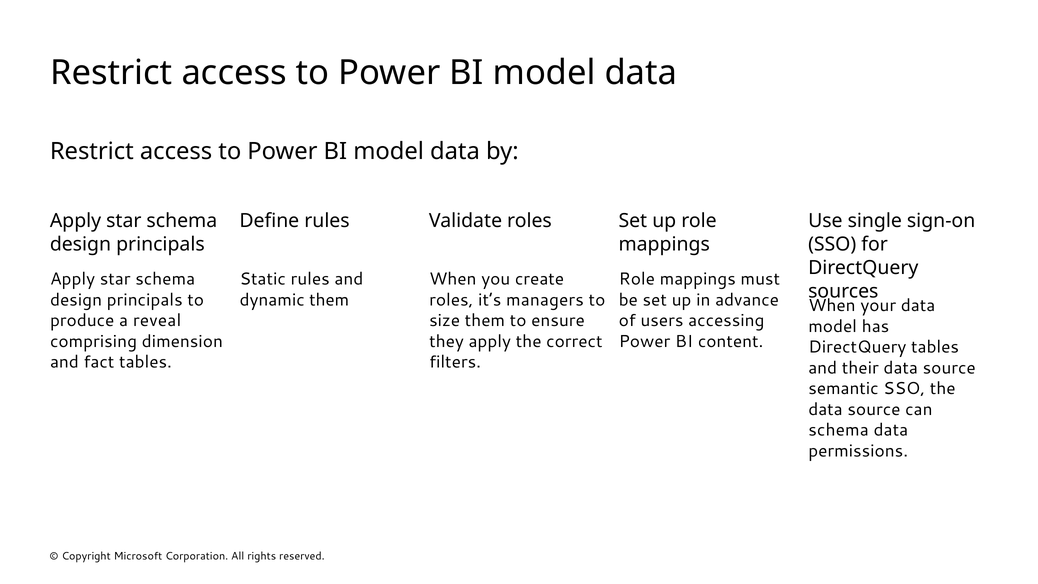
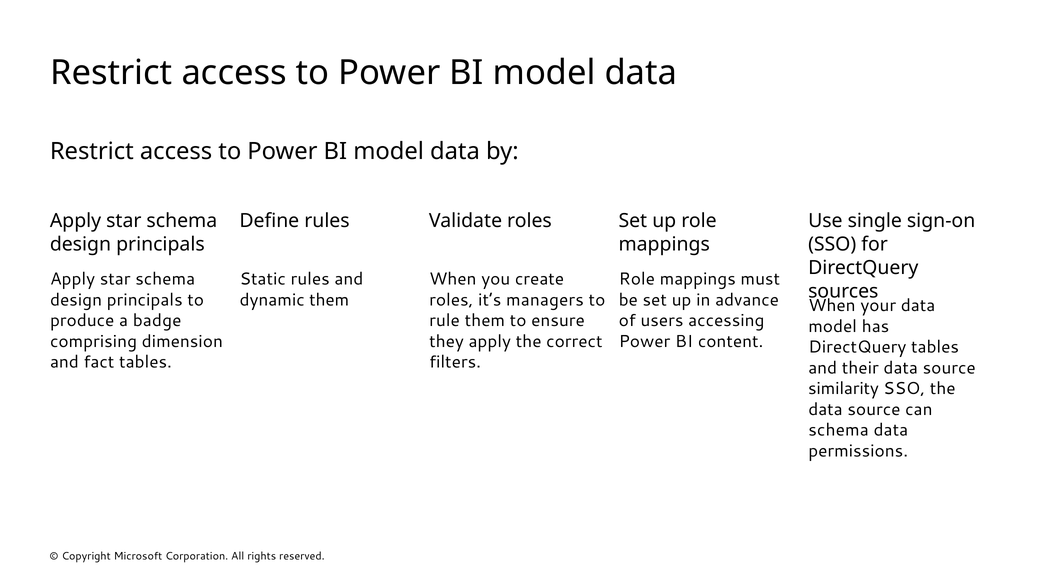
reveal: reveal -> badge (157, 321)
size: size -> rule (445, 321)
semantic: semantic -> similarity (843, 388)
